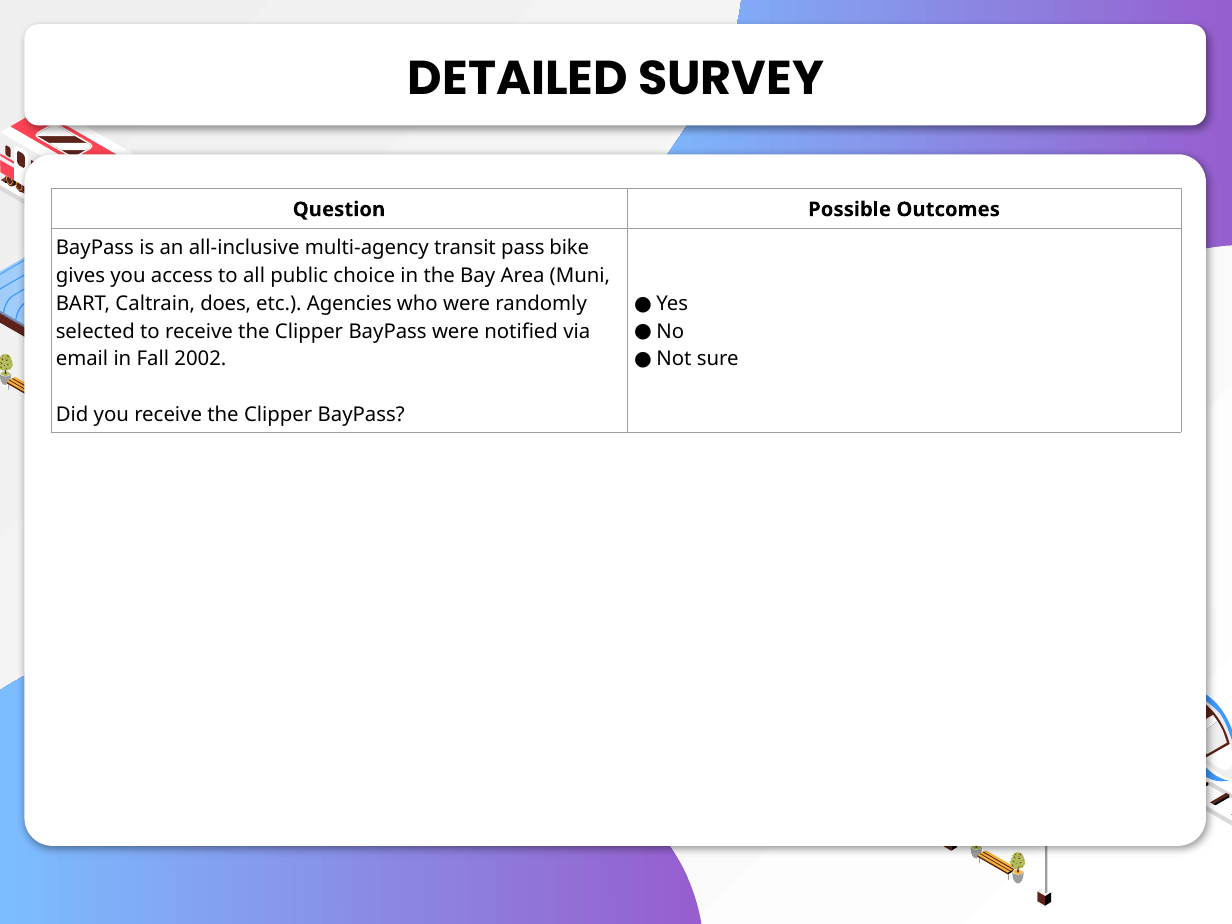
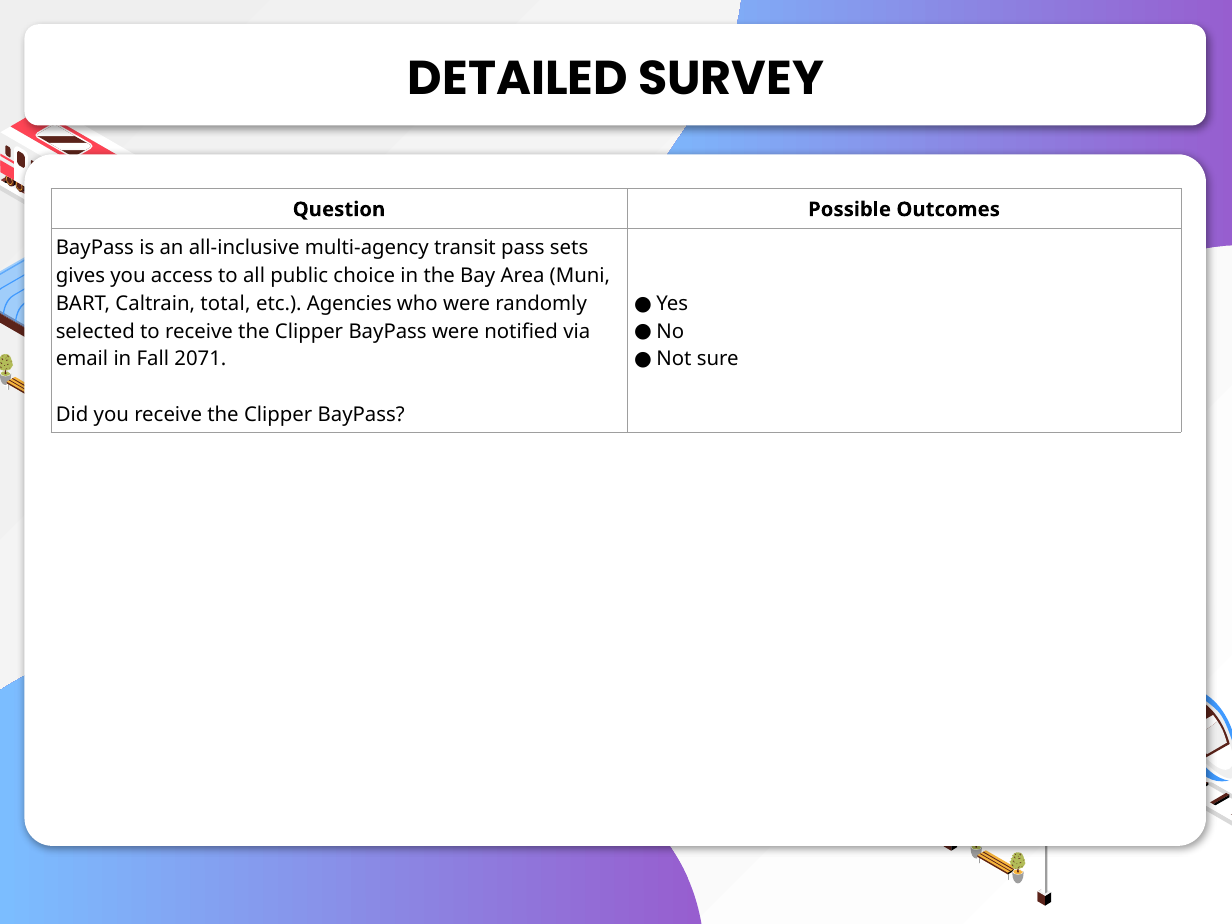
bike: bike -> sets (569, 248)
does: does -> total (225, 304)
2002: 2002 -> 2071 (200, 359)
